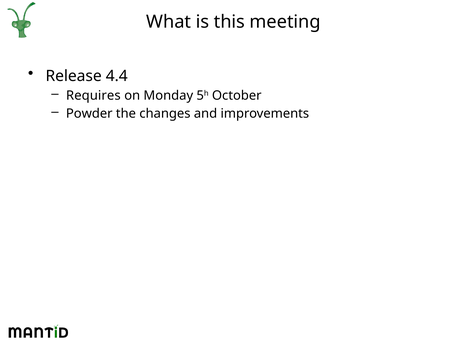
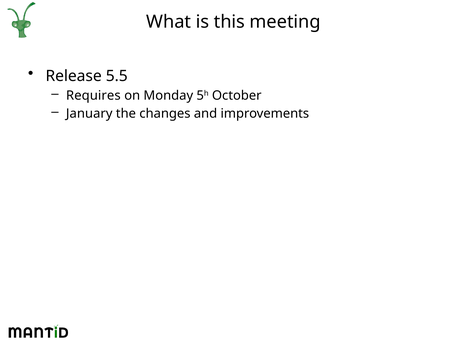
4.4: 4.4 -> 5.5 (117, 76)
Powder: Powder -> January (89, 114)
